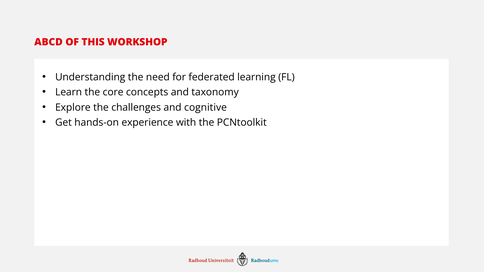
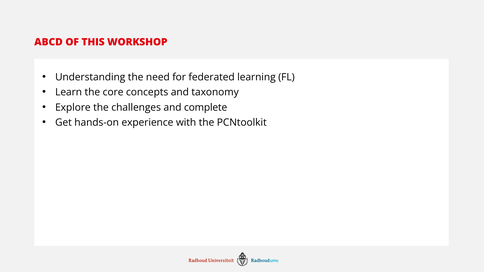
cognitive: cognitive -> complete (206, 107)
